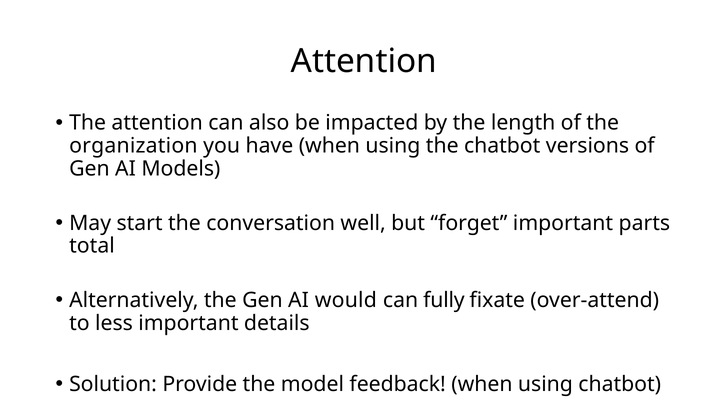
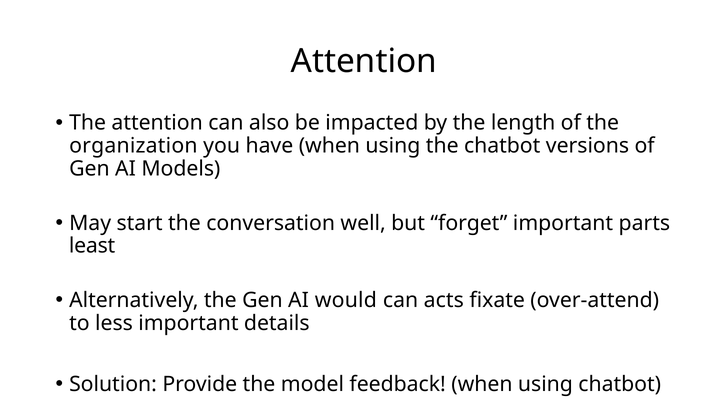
total: total -> least (92, 246)
fully: fully -> acts (444, 301)
